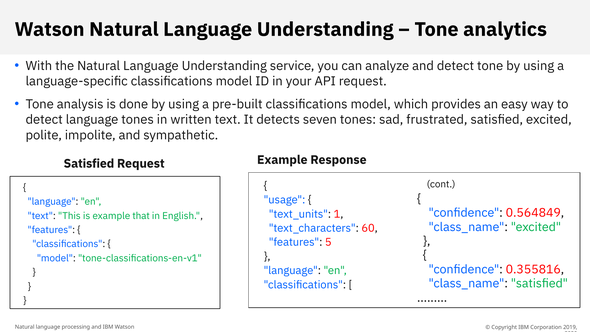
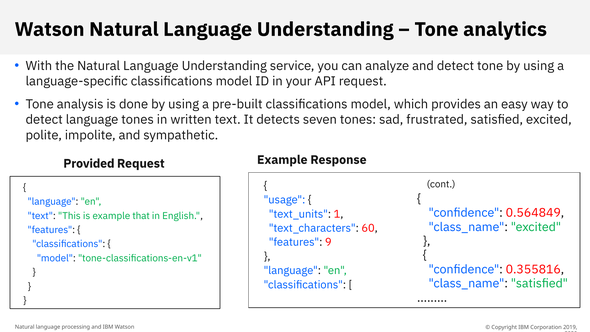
Satisfied: Satisfied -> Provided (89, 164)
5: 5 -> 9 (328, 242)
